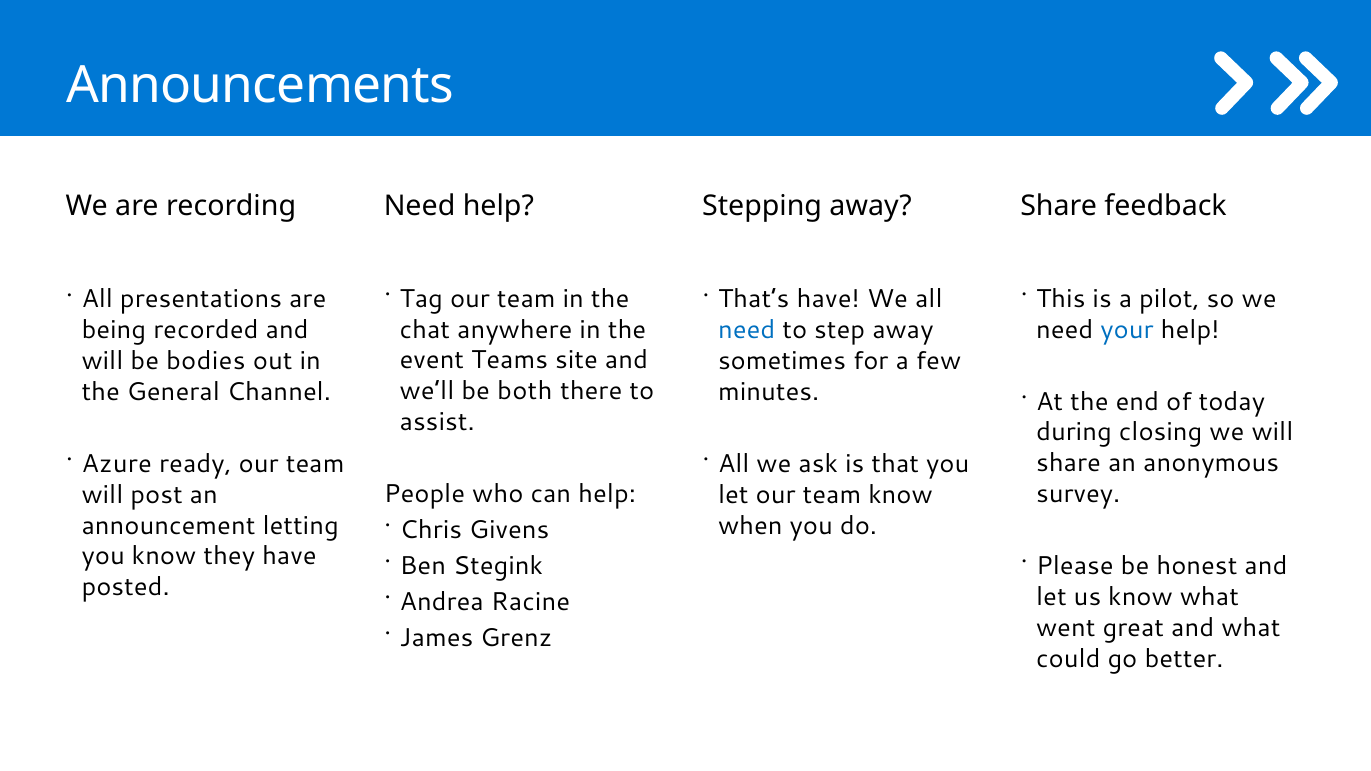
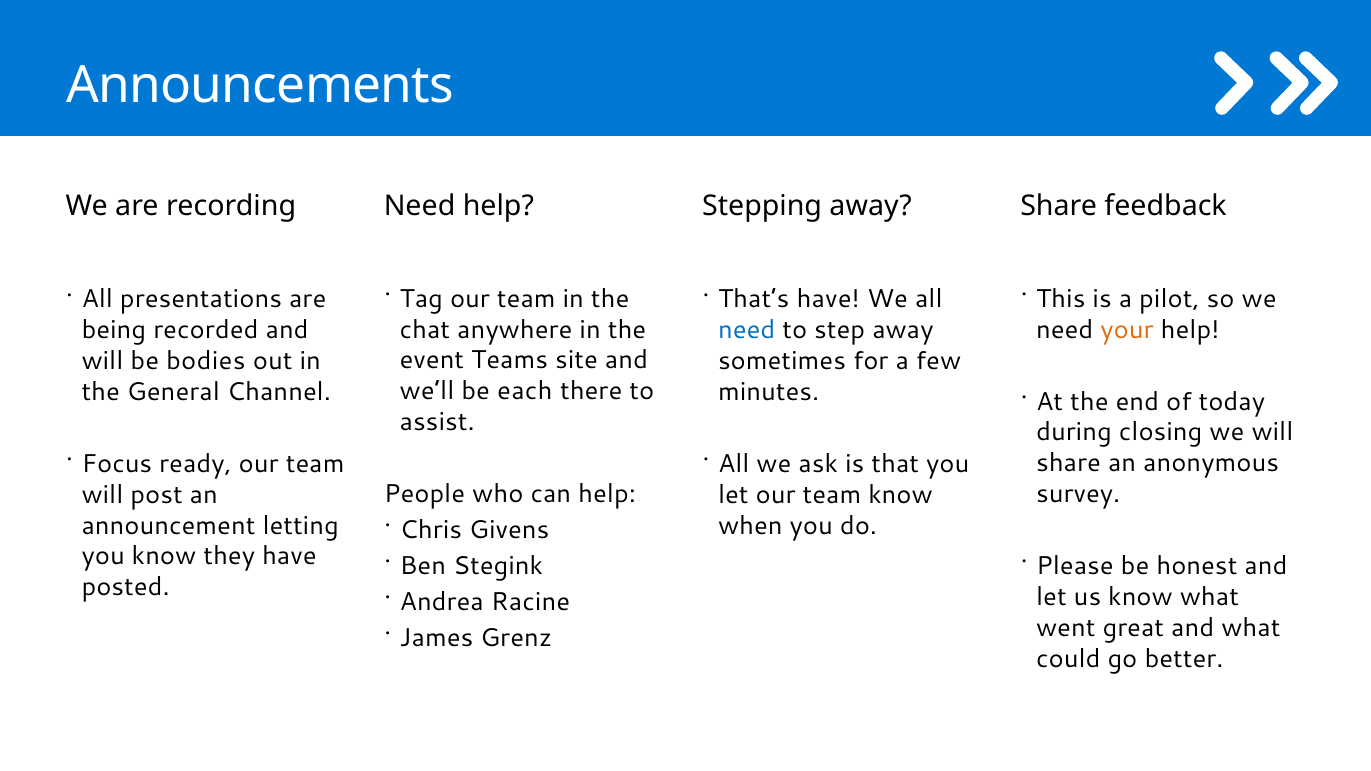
your colour: blue -> orange (1127, 330)
both: both -> each (525, 391)
Azure: Azure -> Focus (117, 464)
